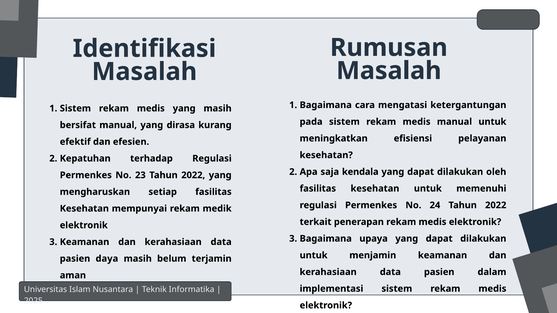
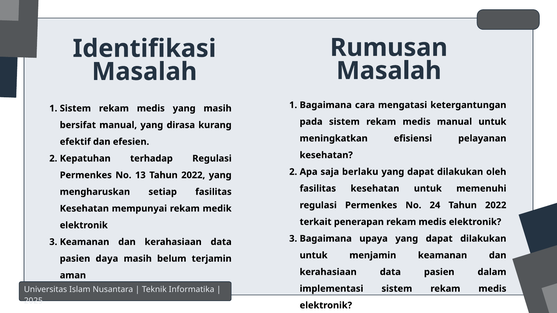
kendala: kendala -> berlaku (360, 172)
23: 23 -> 13 (140, 175)
